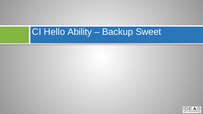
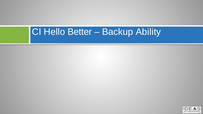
Ability: Ability -> Better (80, 32)
Sweet: Sweet -> Ability (148, 32)
